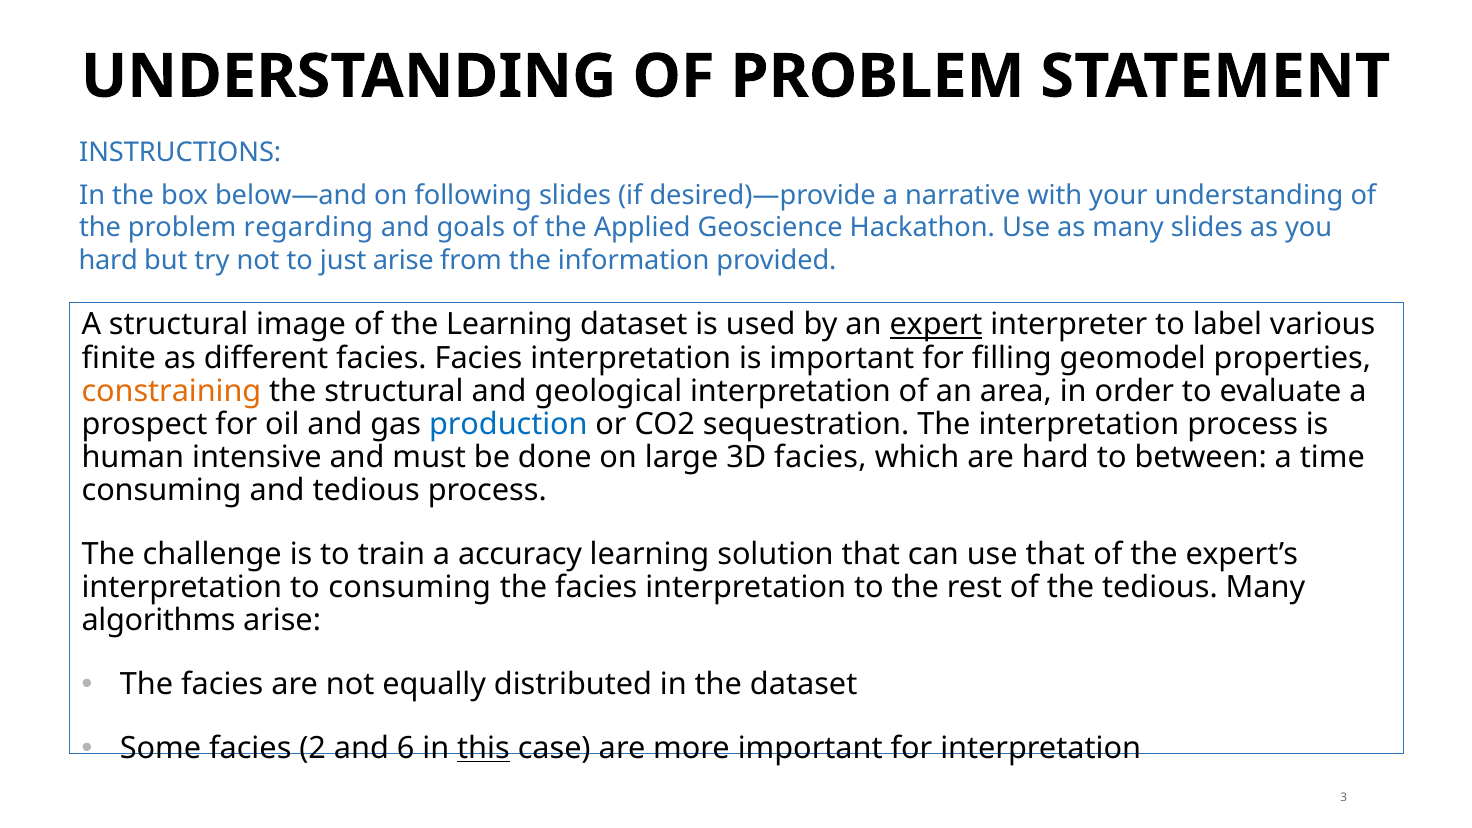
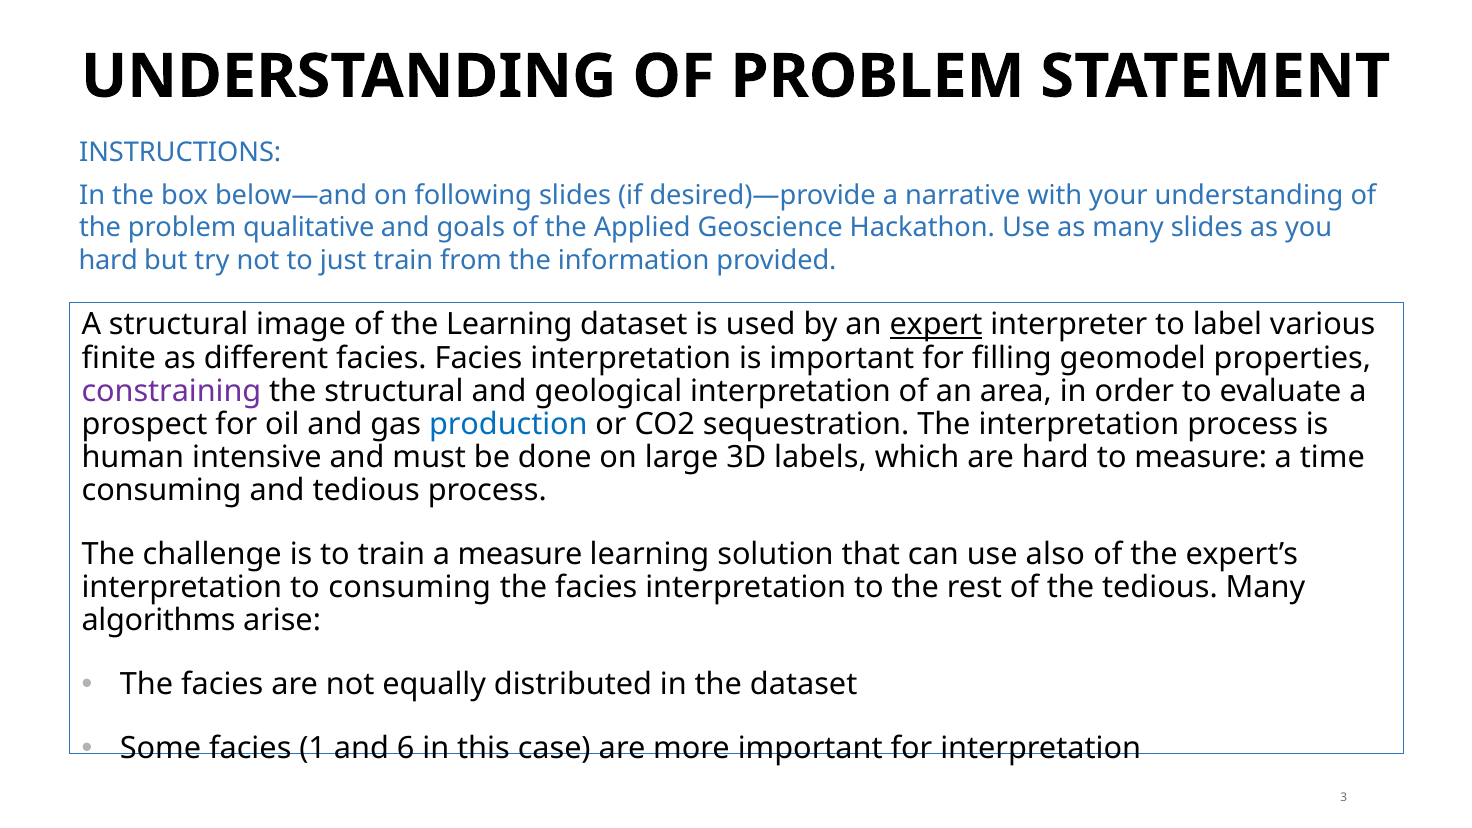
regarding: regarding -> qualitative (309, 228)
just arise: arise -> train (403, 260)
constraining colour: orange -> purple (171, 391)
3D facies: facies -> labels (821, 457)
to between: between -> measure (1201, 457)
a accuracy: accuracy -> measure (520, 554)
use that: that -> also (1055, 554)
2: 2 -> 1 (313, 748)
this underline: present -> none (483, 748)
